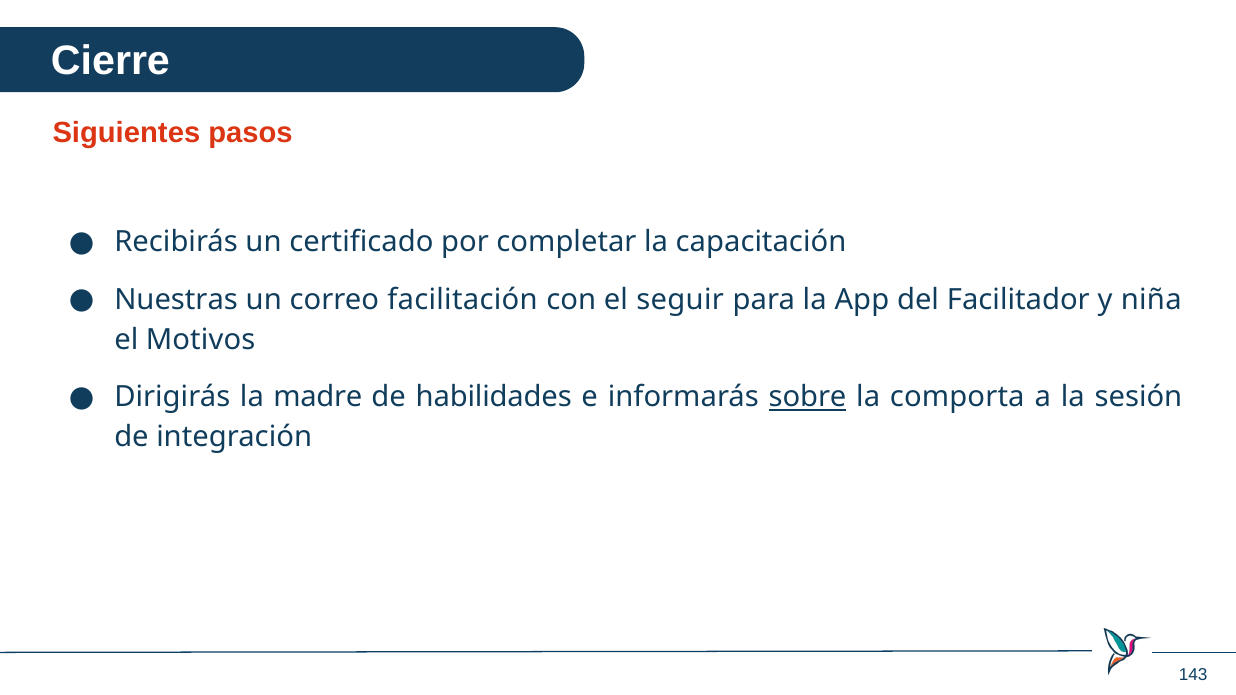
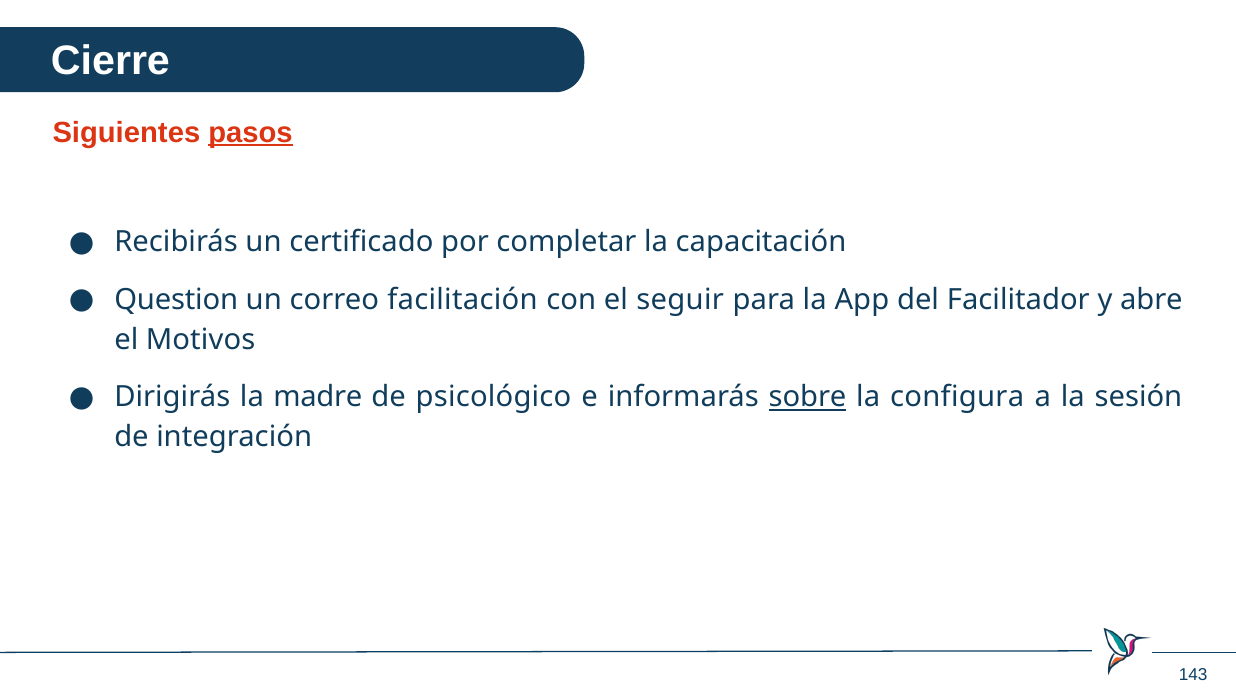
pasos underline: none -> present (251, 133)
Nuestras: Nuestras -> Question (176, 300)
niña: niña -> abre (1151, 300)
habilidades: habilidades -> psicológico (494, 397)
comporta: comporta -> configura (957, 397)
